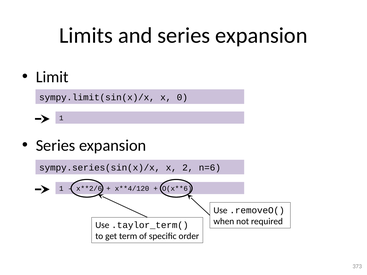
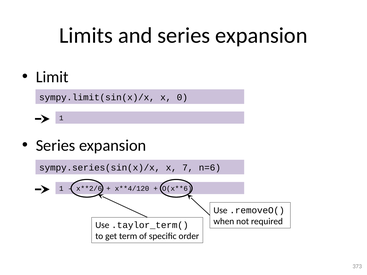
2: 2 -> 7 (188, 168)
